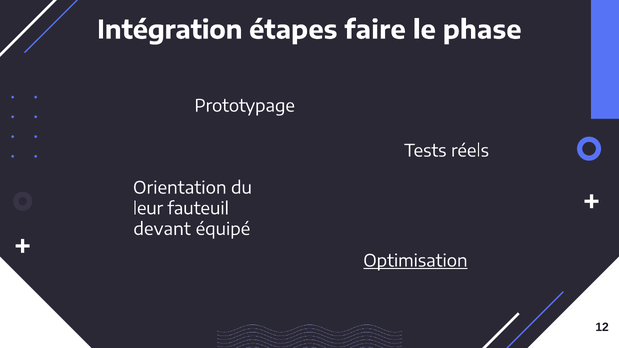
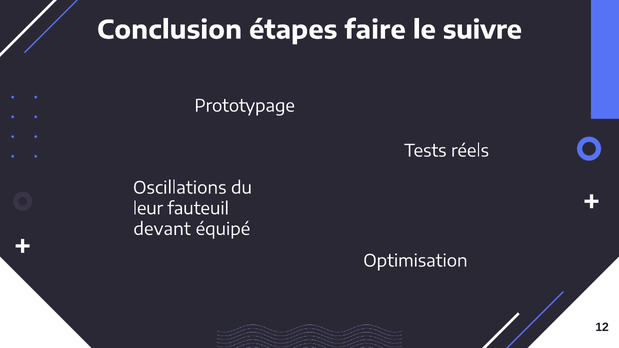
Intégration: Intégration -> Conclusion (169, 30)
phase: phase -> suivre (482, 30)
Orientation: Orientation -> Oscillations (180, 188)
Optimisation underline: present -> none (415, 261)
